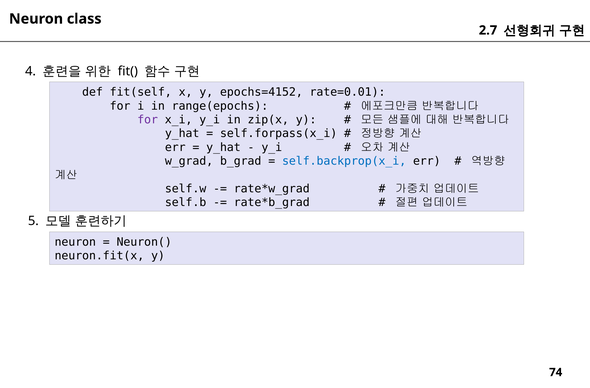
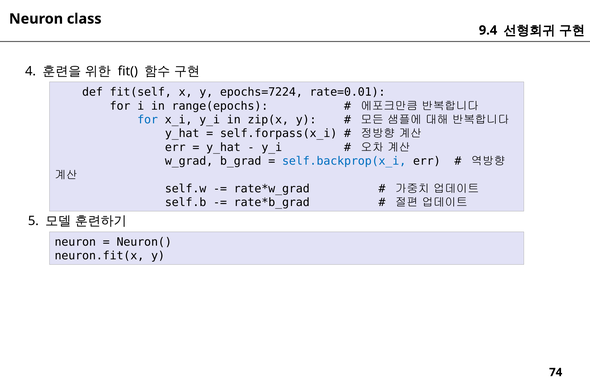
2.7: 2.7 -> 9.4 (488, 30)
epochs=4152: epochs=4152 -> epochs=7224 (261, 92)
for colour: purple -> blue (148, 120)
